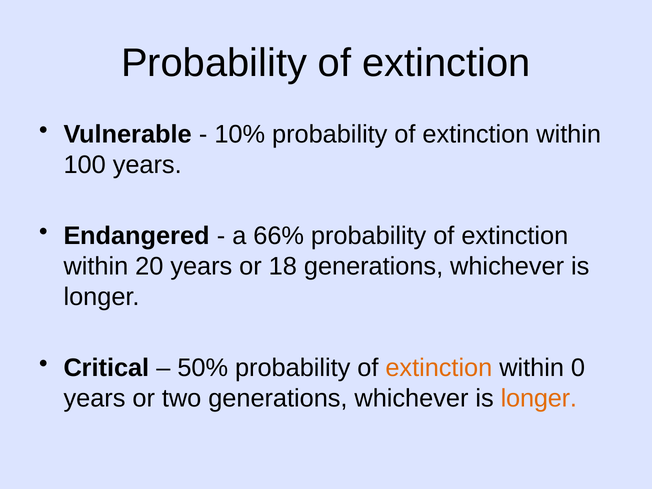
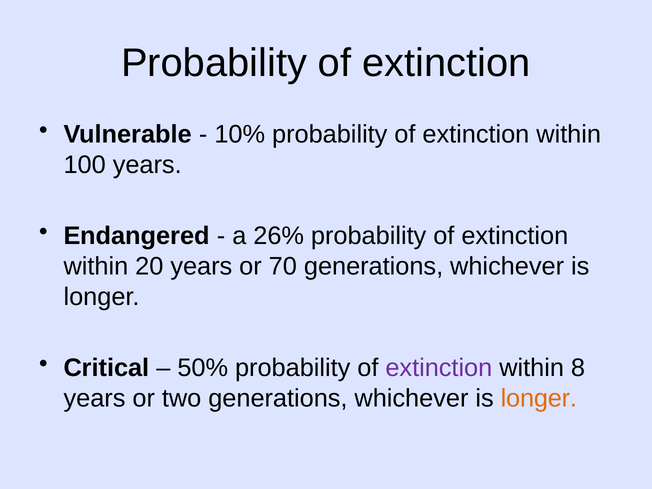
66%: 66% -> 26% (279, 236)
18: 18 -> 70 (283, 266)
extinction colour: orange -> purple (439, 368)
0: 0 -> 8 (578, 368)
